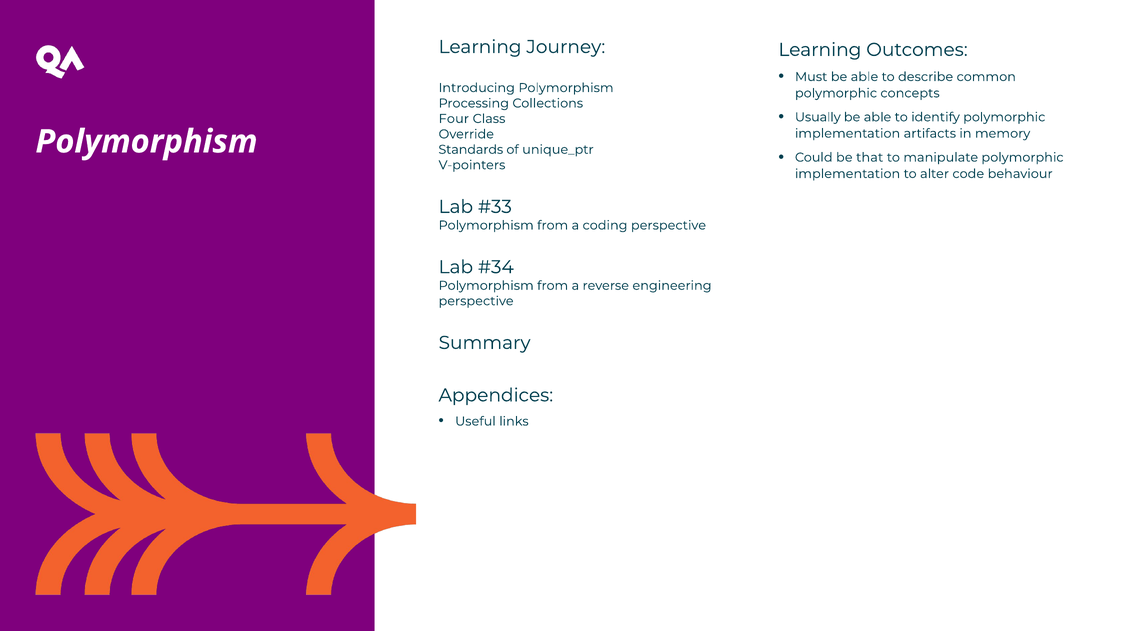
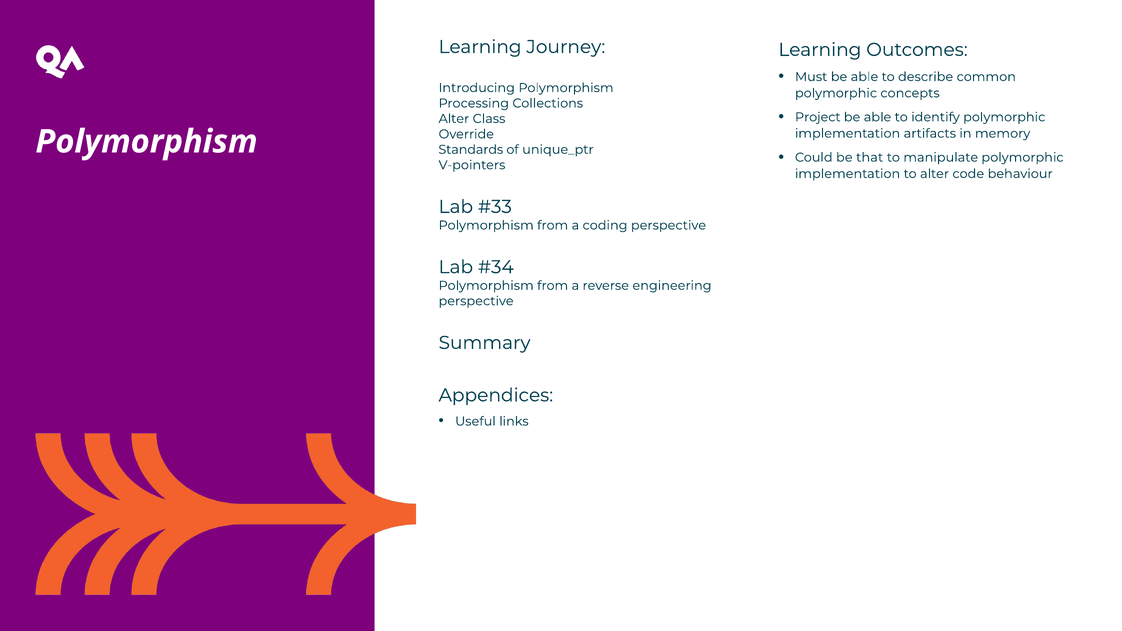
Usually: Usually -> Project (818, 117)
Four: Four -> Alter (454, 119)
